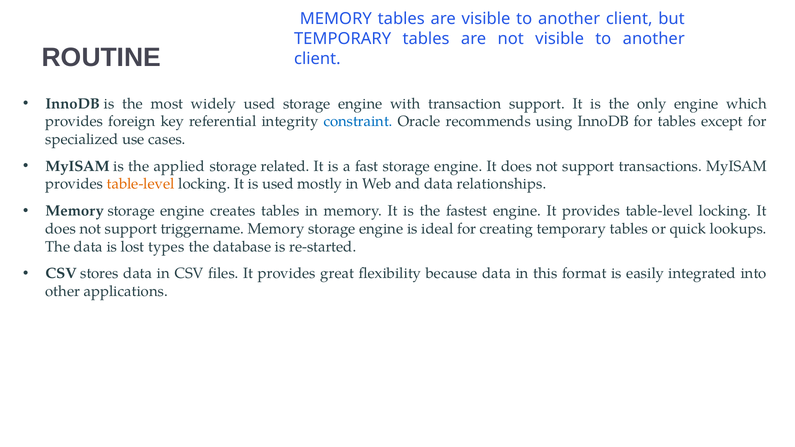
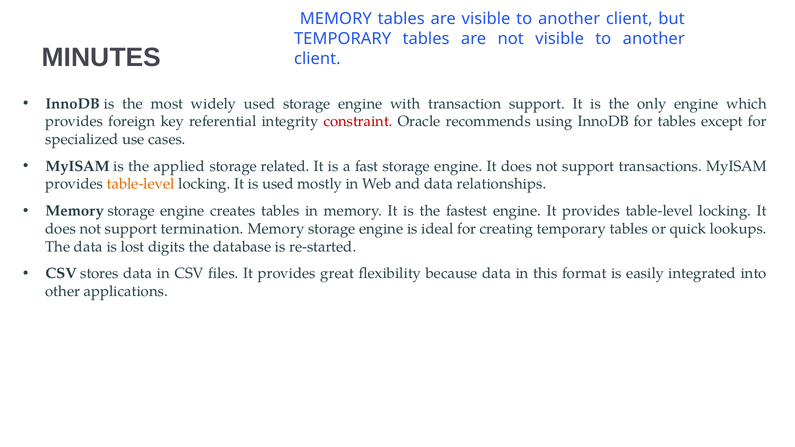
ROUTINE: ROUTINE -> MINUTES (101, 58)
constraint colour: blue -> red (358, 122)
triggername: triggername -> termination (202, 229)
types: types -> digits (166, 247)
